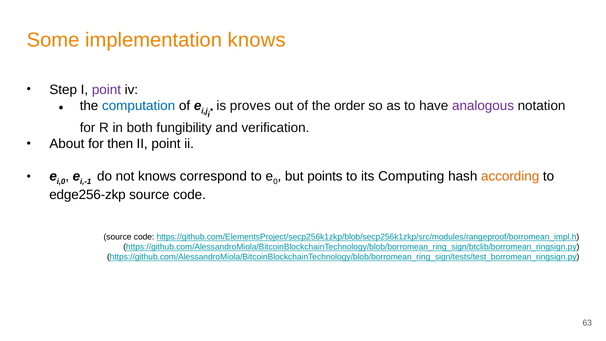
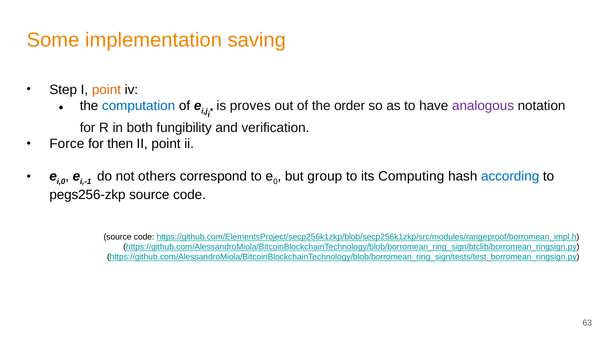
implementation knows: knows -> saving (257, 40)
point colour: purple -> orange (106, 90)
About: About -> Force (67, 144)
not knows: knows -> others (157, 176)
points: points -> group (325, 176)
according colour: orange -> blue (510, 176)
edge256-zkp: edge256-zkp -> pegs256-zkp (87, 195)
